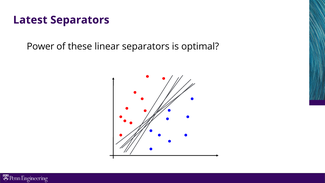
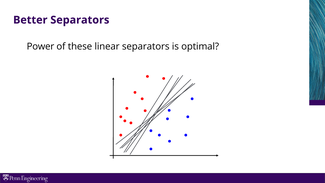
Latest: Latest -> Better (30, 20)
